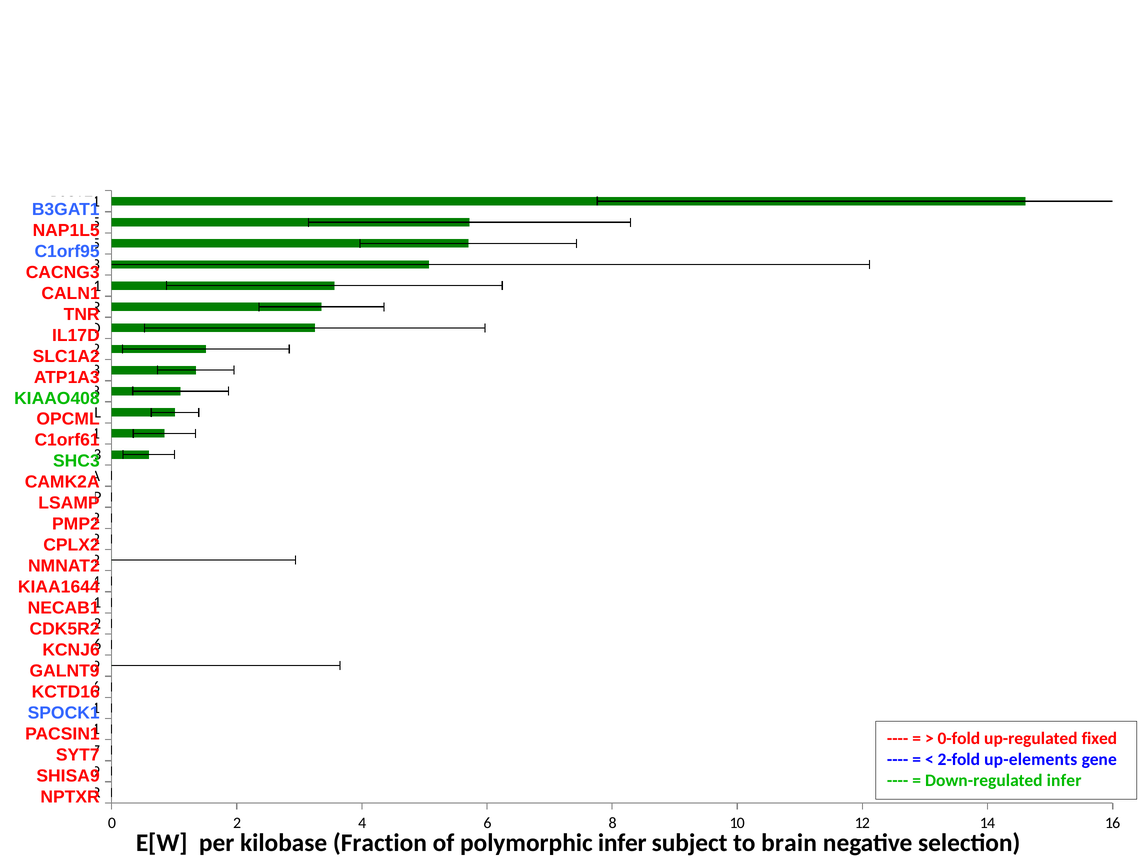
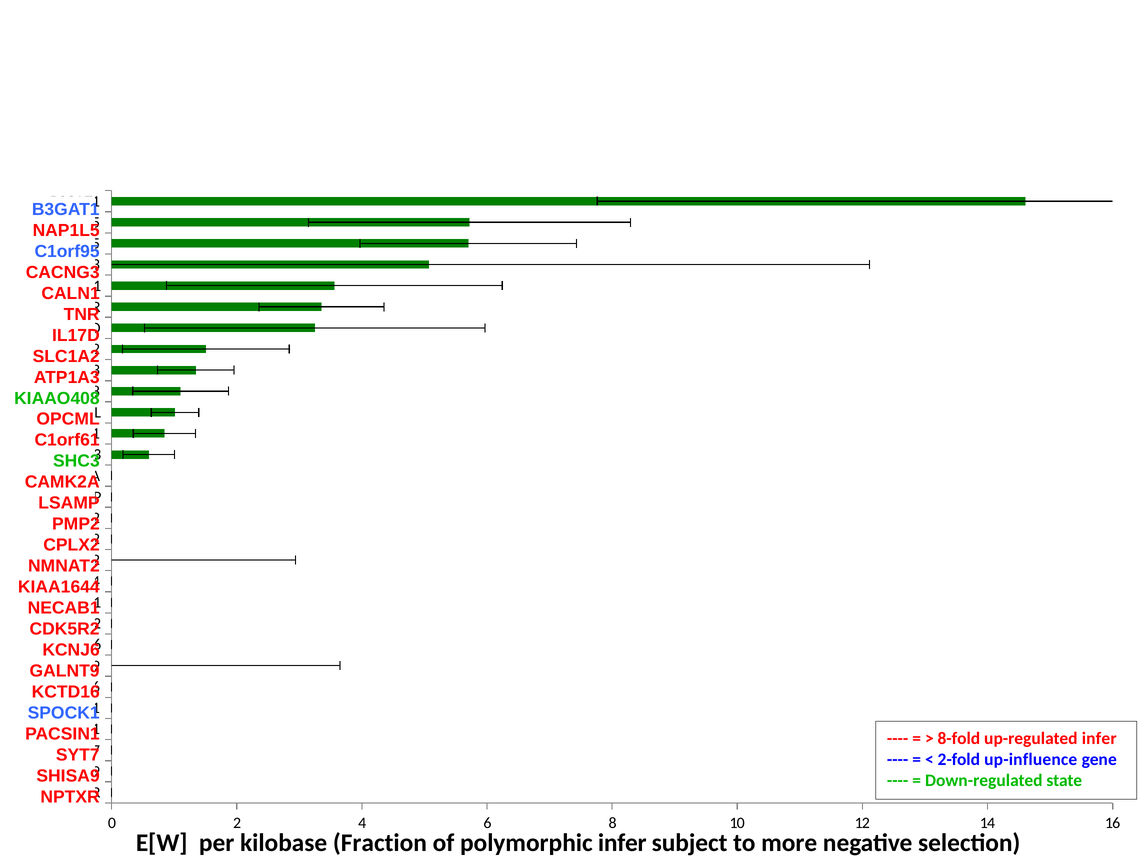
0-fold: 0-fold -> 8-fold (959, 739)
up-regulated fixed: fixed -> infer (1099, 739)
up-elements: up-elements -> up-influence (1031, 760)
Down-regulated infer: infer -> state (1064, 781)
brain: brain -> more (789, 843)
